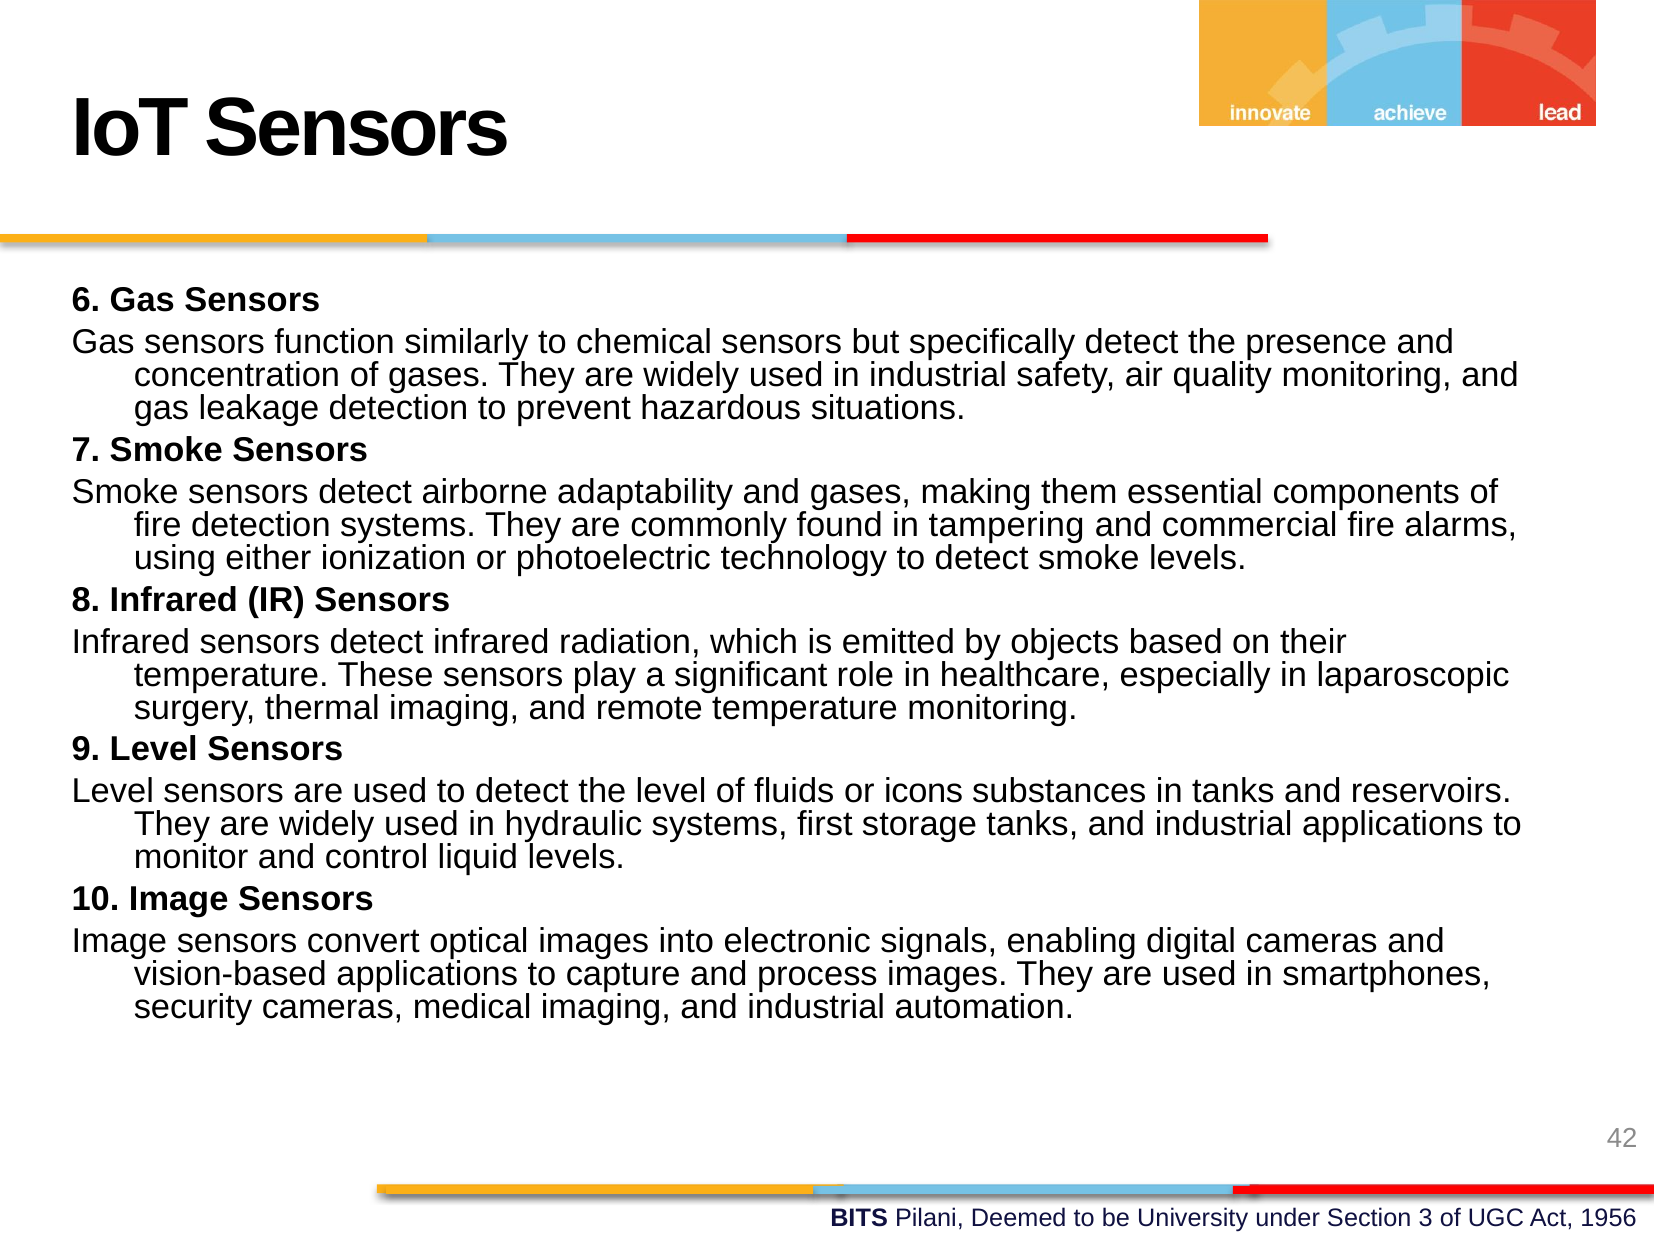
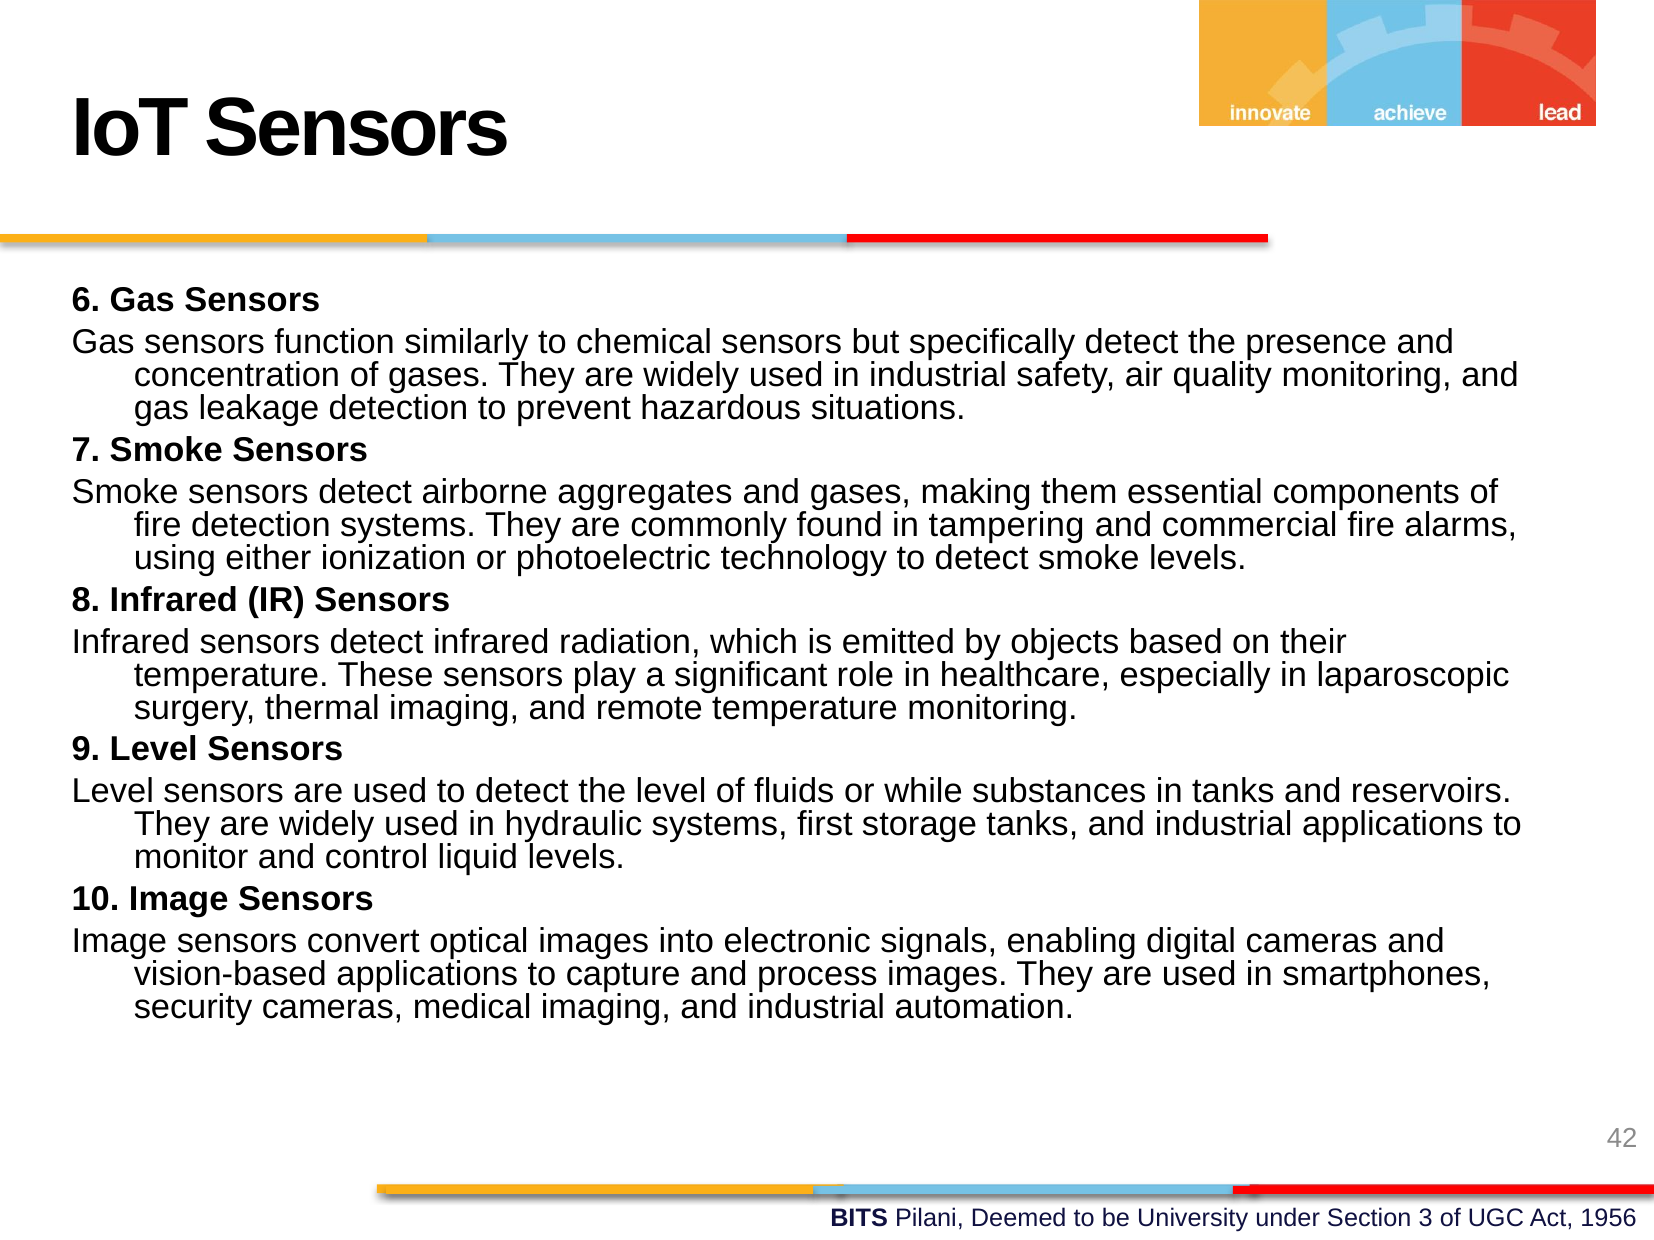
adaptability: adaptability -> aggregates (645, 492)
icons: icons -> while (924, 792)
